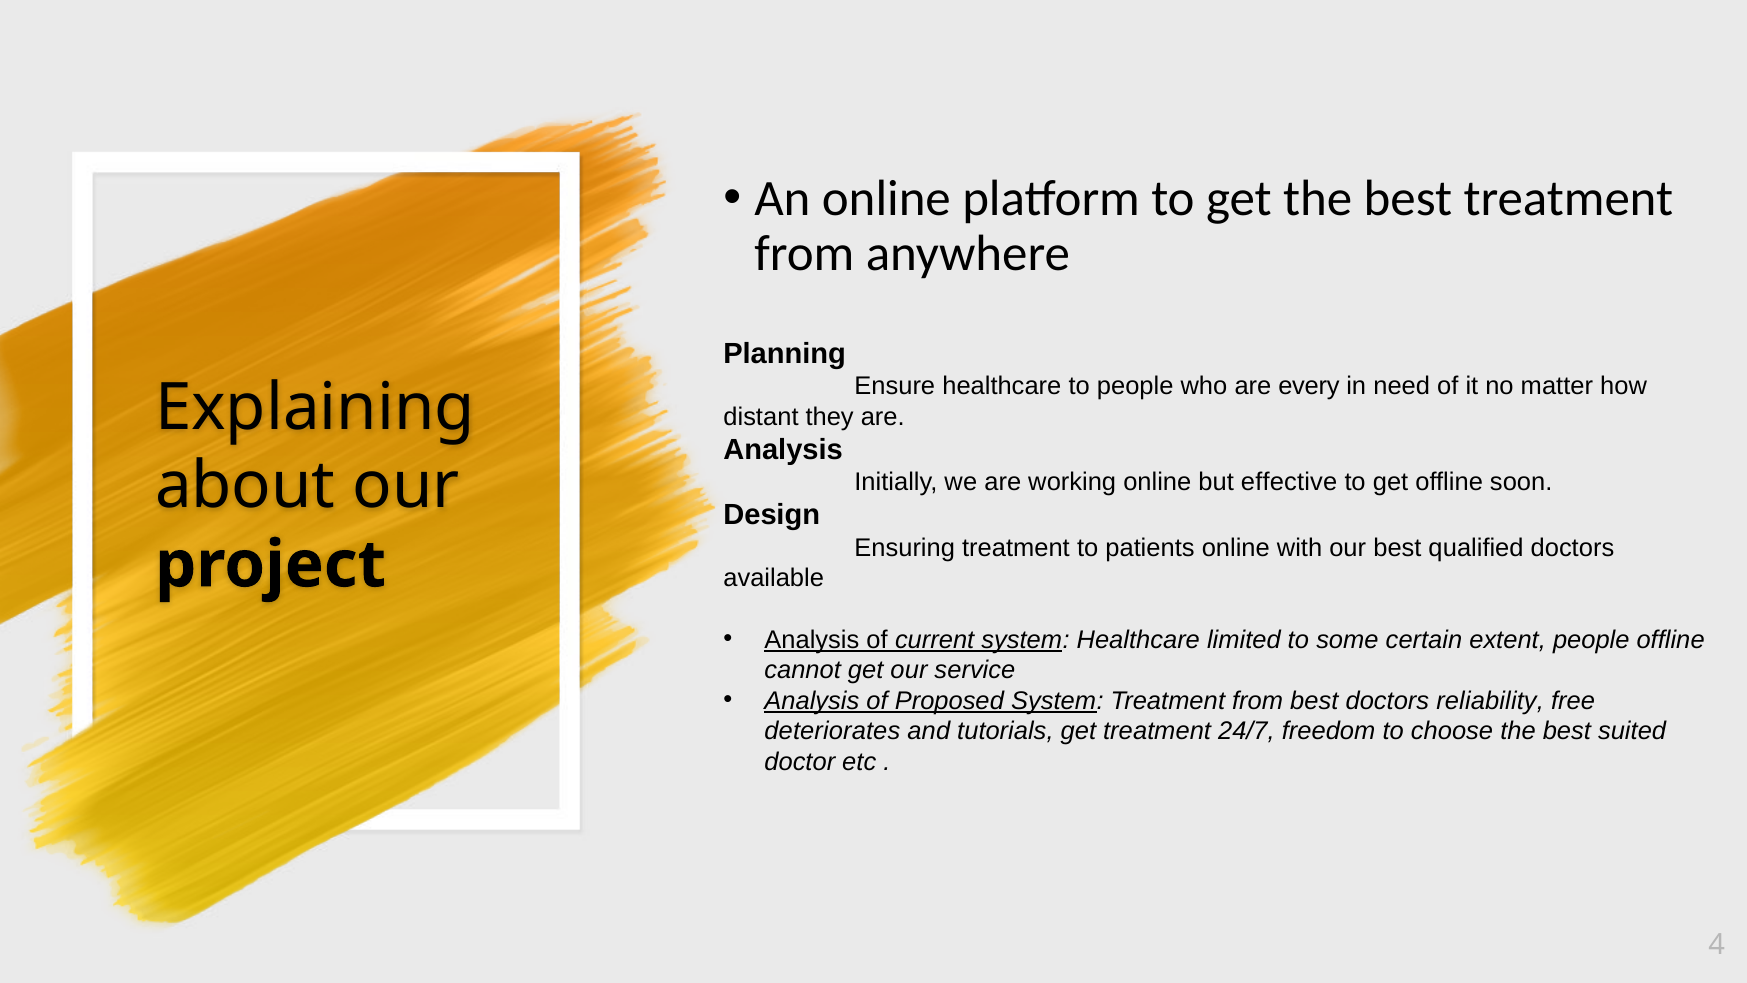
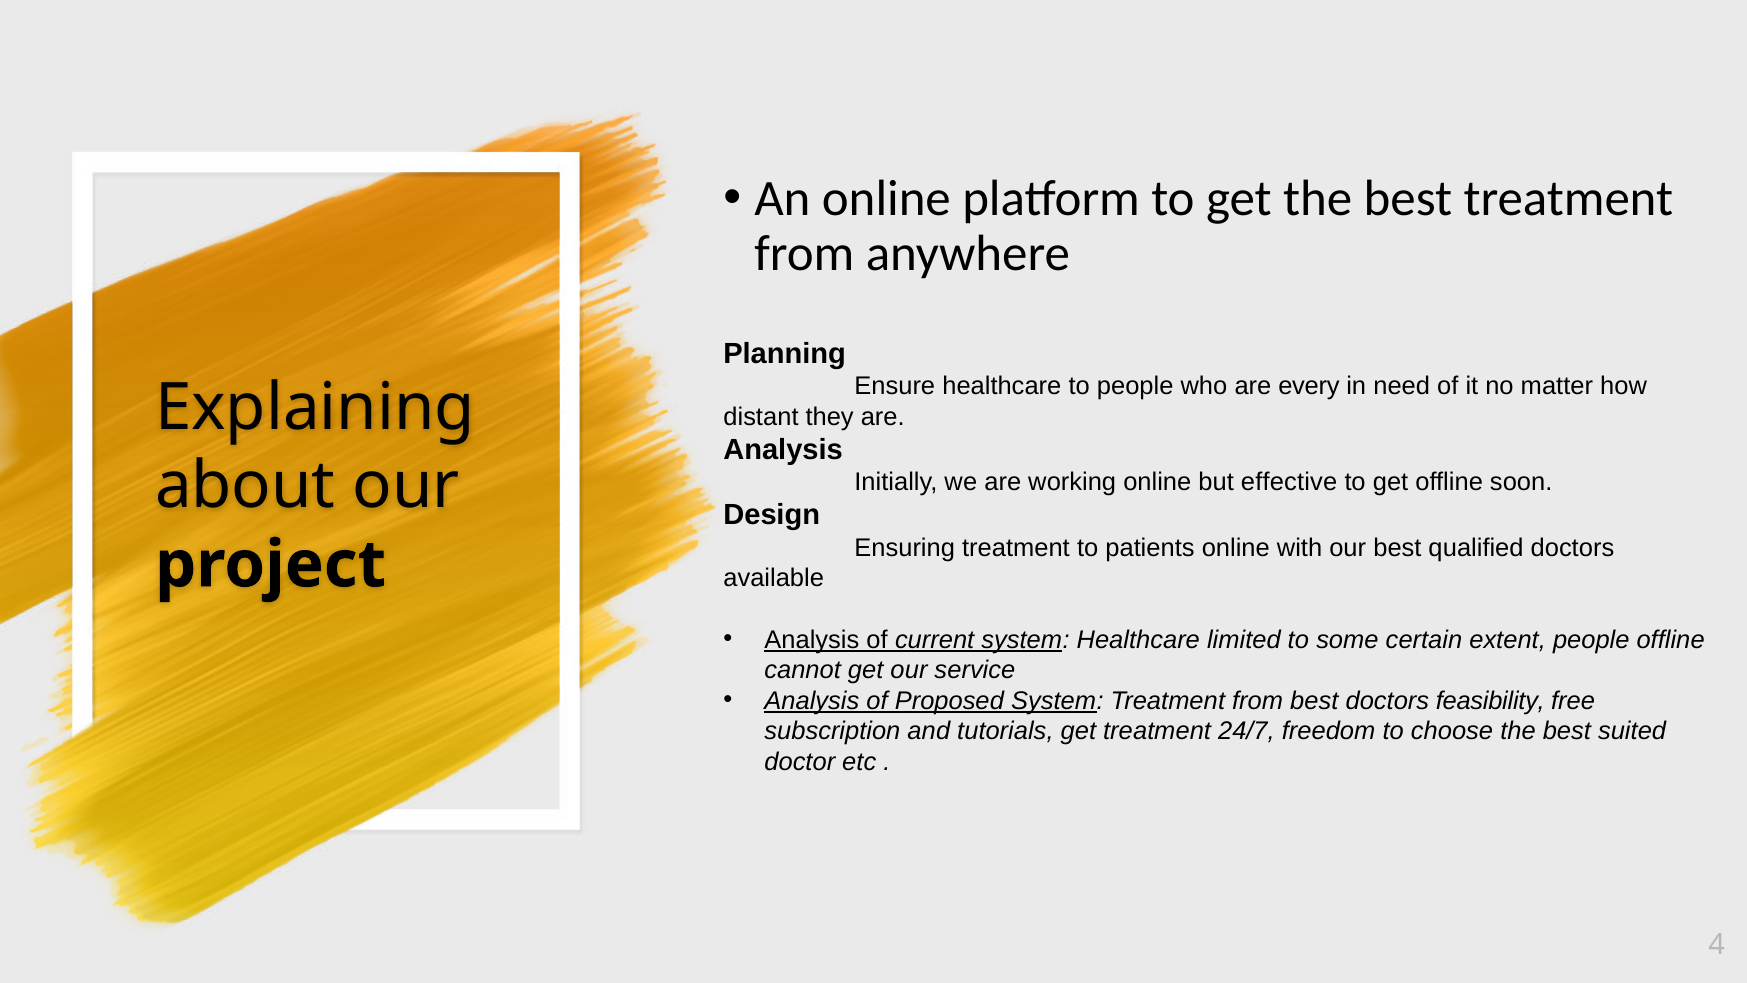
reliability: reliability -> feasibility (1490, 701)
deteriorates: deteriorates -> subscription (832, 731)
